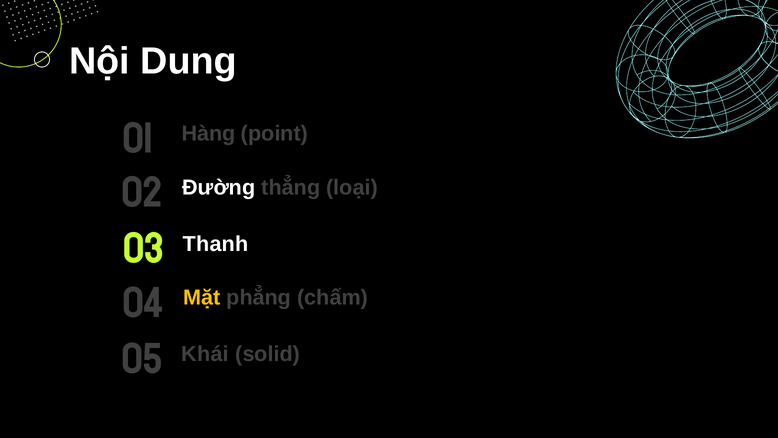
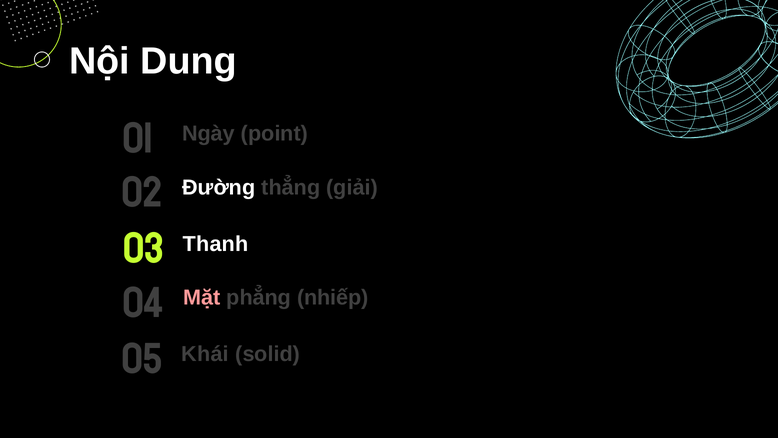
Hàng: Hàng -> Ngày (208, 133)
loại: loại -> giải (352, 187)
Mặt colour: yellow -> pink (202, 297)
chấm: chấm -> nhiếp (333, 297)
